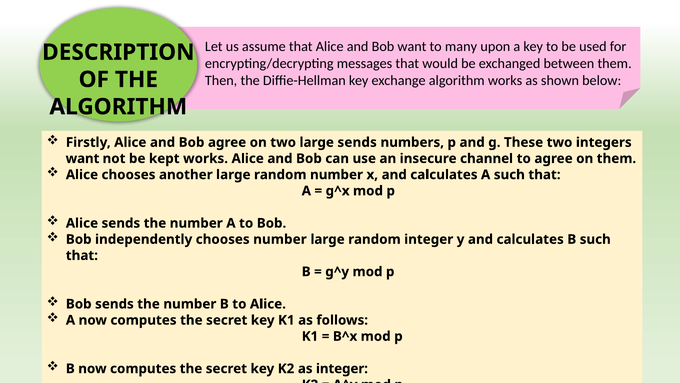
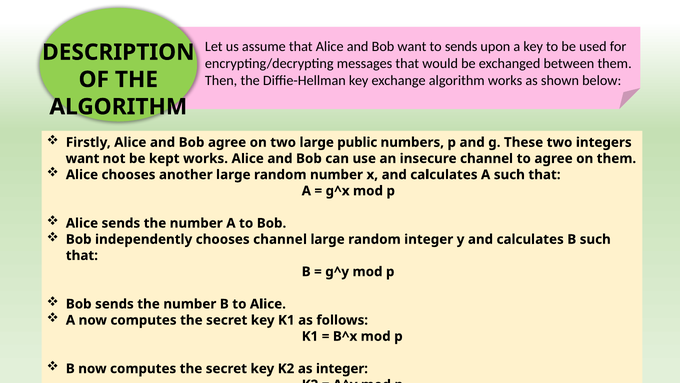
to many: many -> sends (461, 47)
large sends: sends -> public (357, 142)
chooses number: number -> channel (280, 239)
